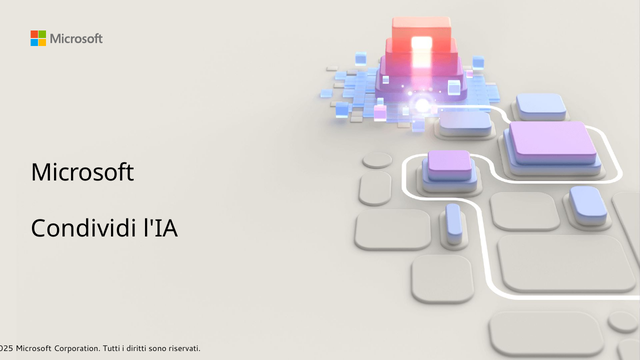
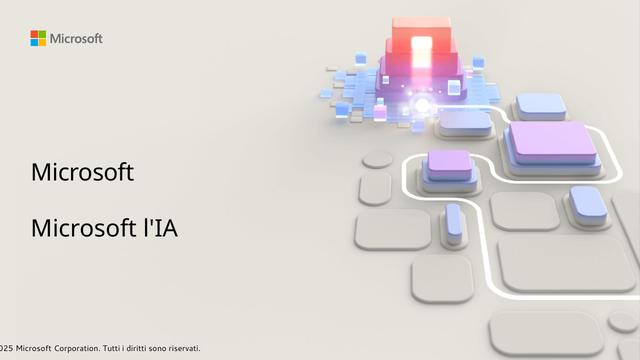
Condividi: Condividi -> Microsoft (84, 229)
